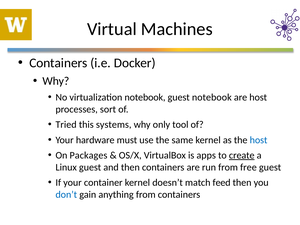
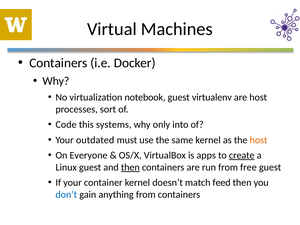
guest notebook: notebook -> virtualenv (212, 97)
Tried: Tried -> Code (66, 125)
tool: tool -> into (180, 125)
hardware: hardware -> outdated (95, 140)
host colour: blue -> orange (259, 140)
Packages: Packages -> Everyone (89, 155)
then underline: none -> present (130, 167)
